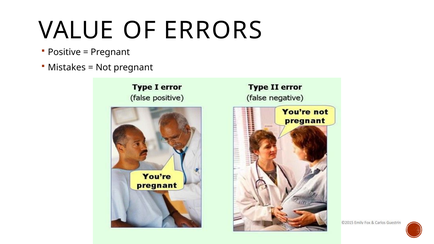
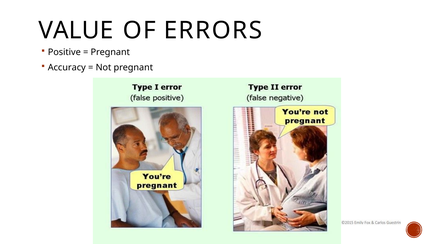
Mistakes: Mistakes -> Accuracy (67, 67)
